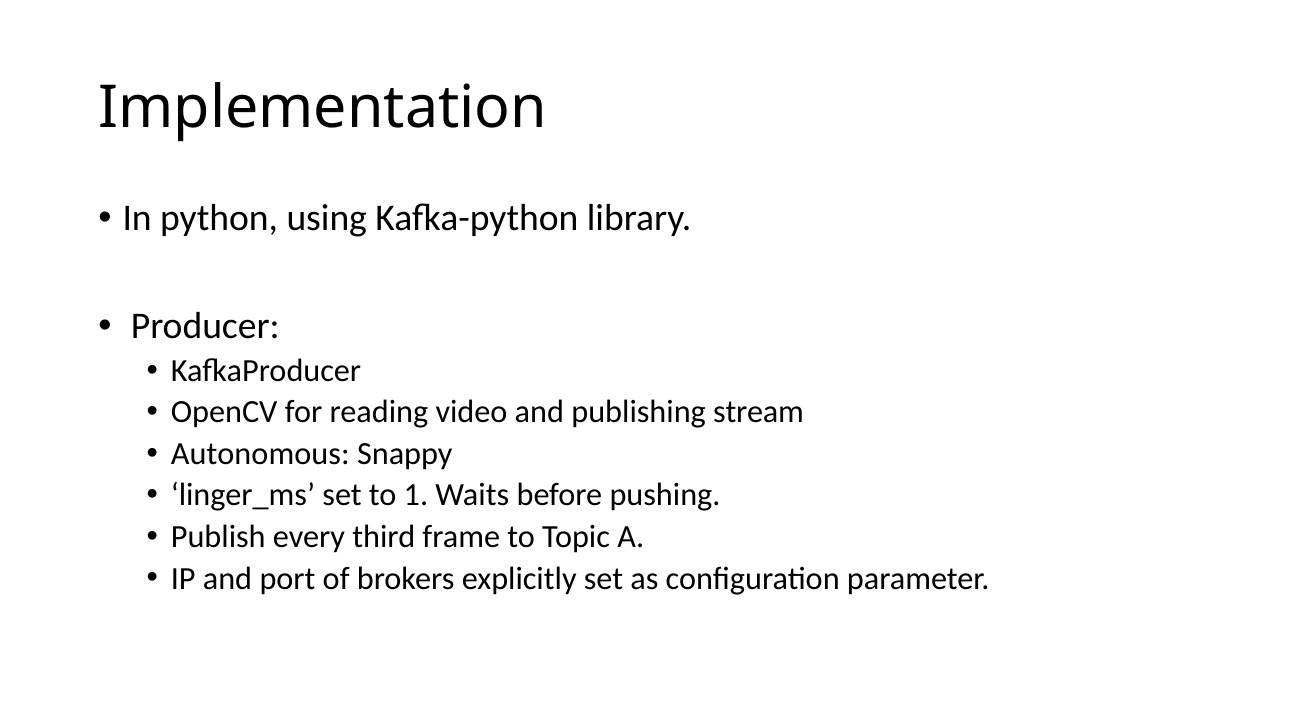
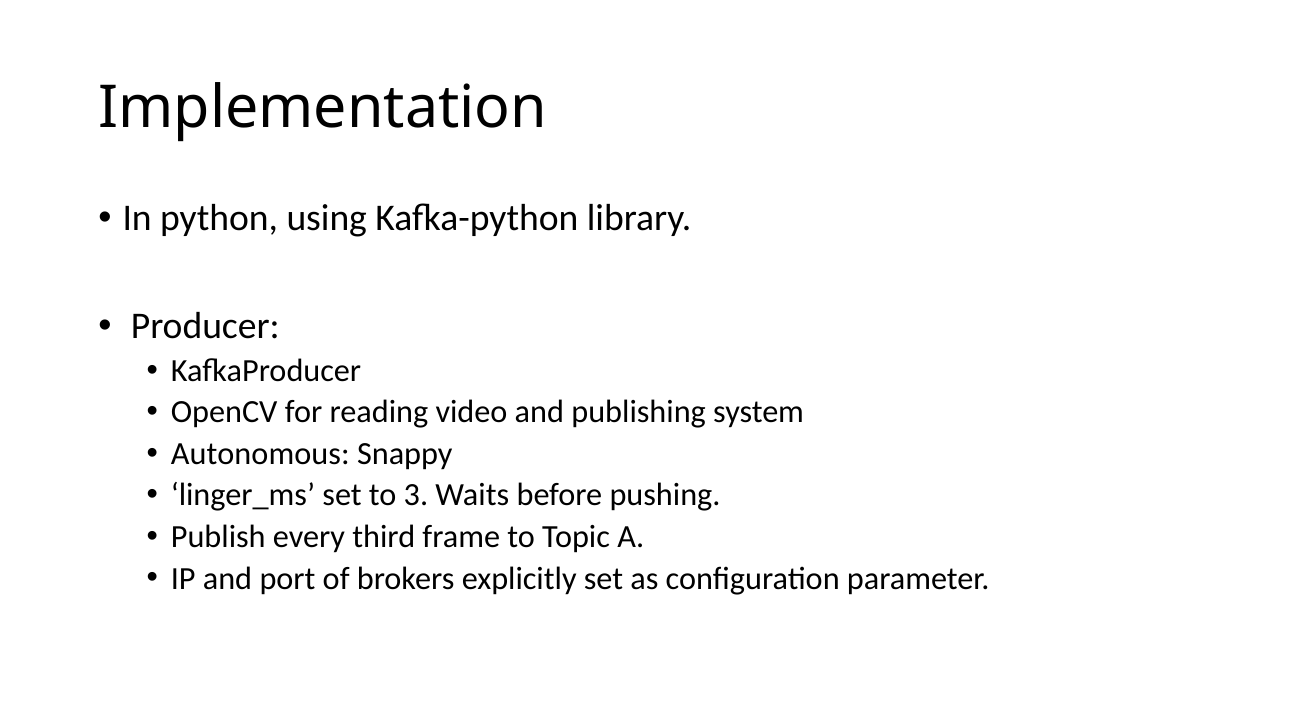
stream: stream -> system (758, 412)
1: 1 -> 3 (416, 495)
